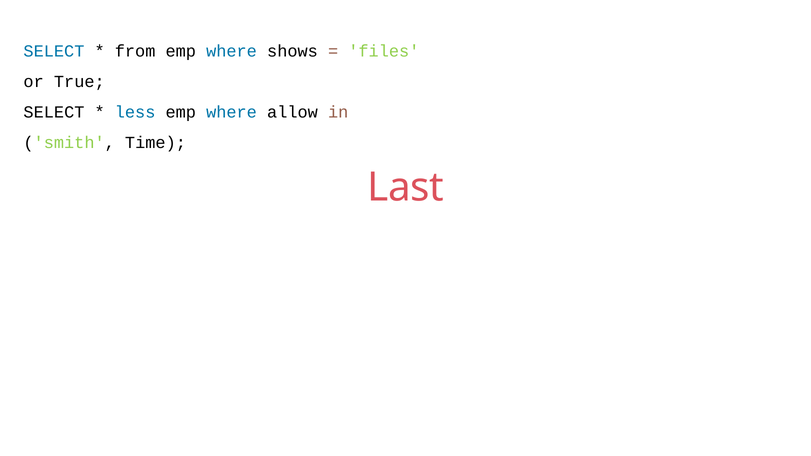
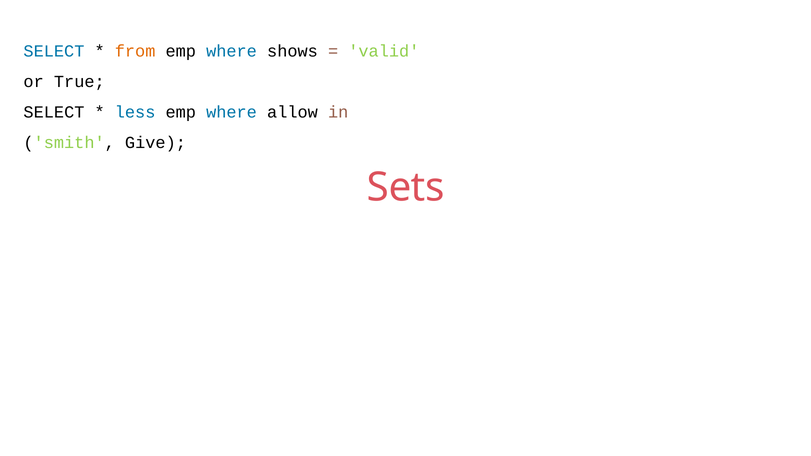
from colour: black -> orange (135, 51)
files: files -> valid (384, 51)
Time: Time -> Give (155, 143)
Last: Last -> Sets (406, 187)
